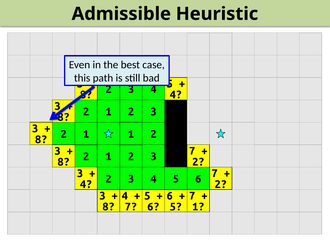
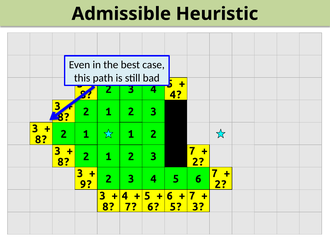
4: 4 -> 9 (86, 185)
1: 1 -> 3 (198, 207)
